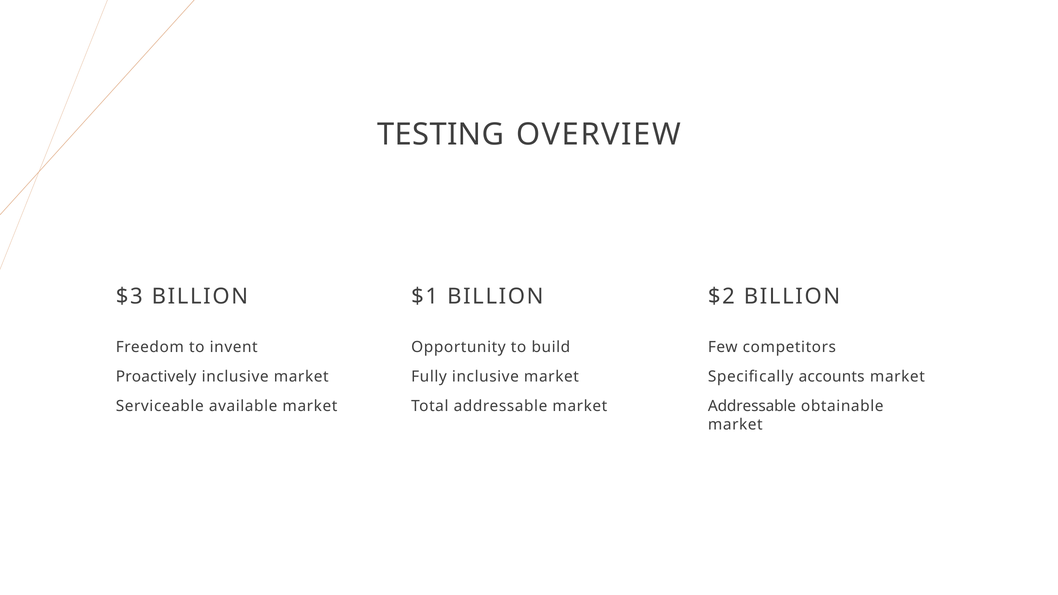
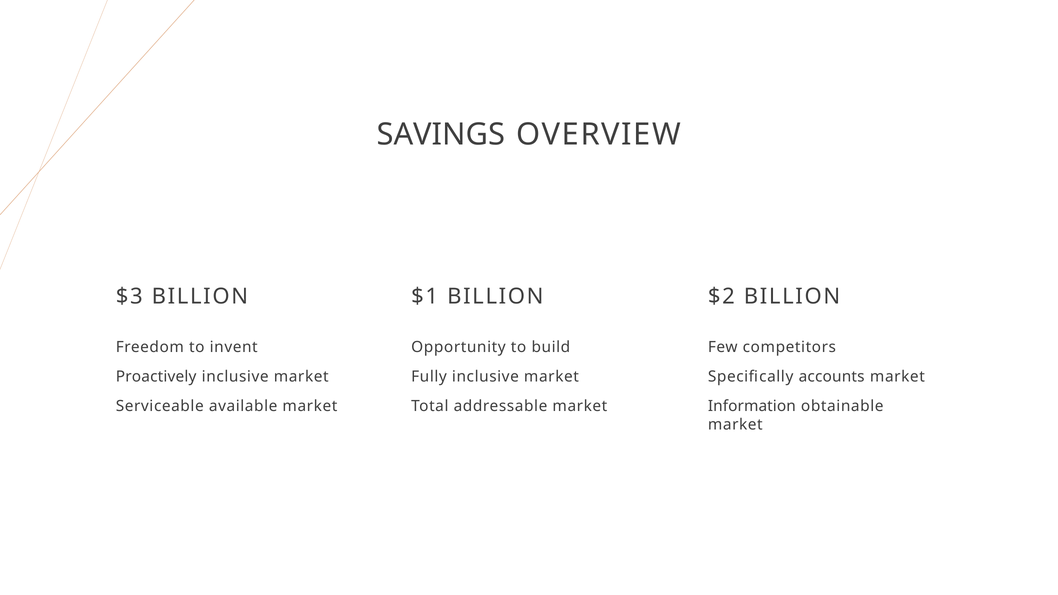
TESTING: TESTING -> SAVINGS (441, 135)
Addressable: Addressable -> Information (752, 406)
